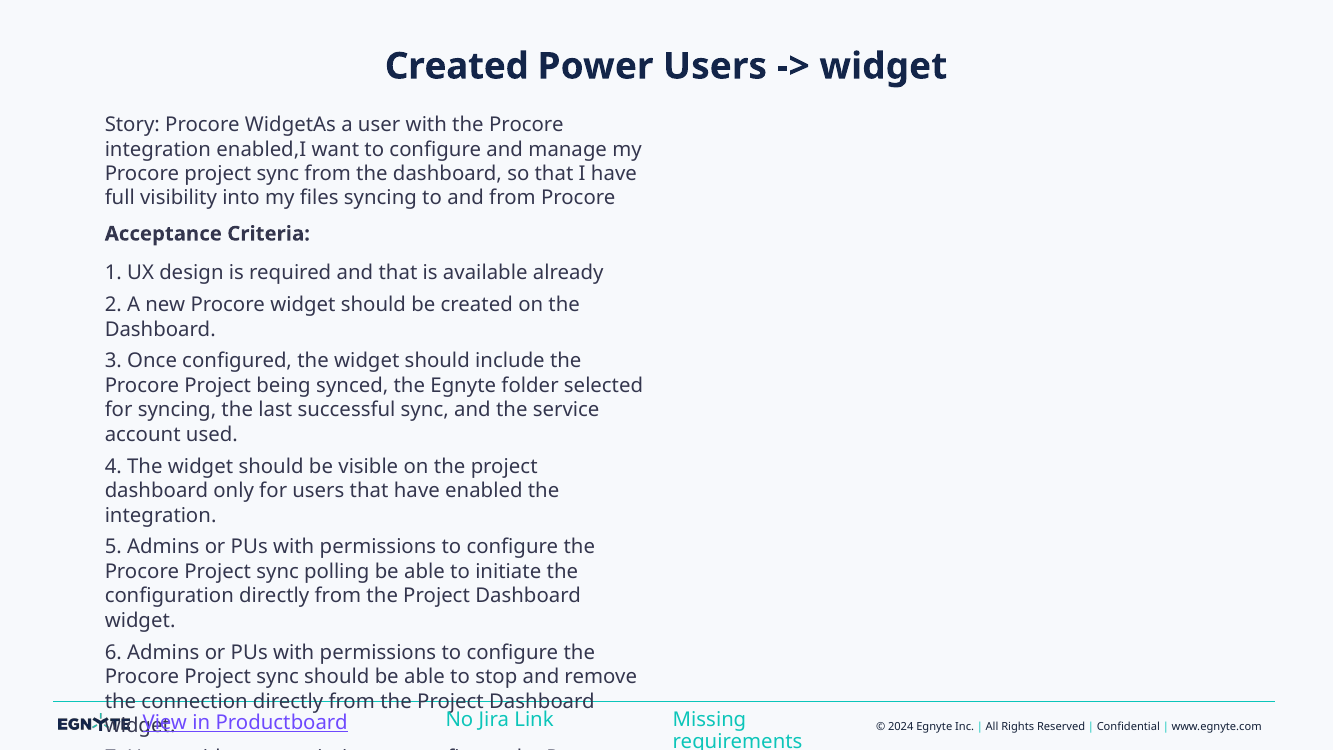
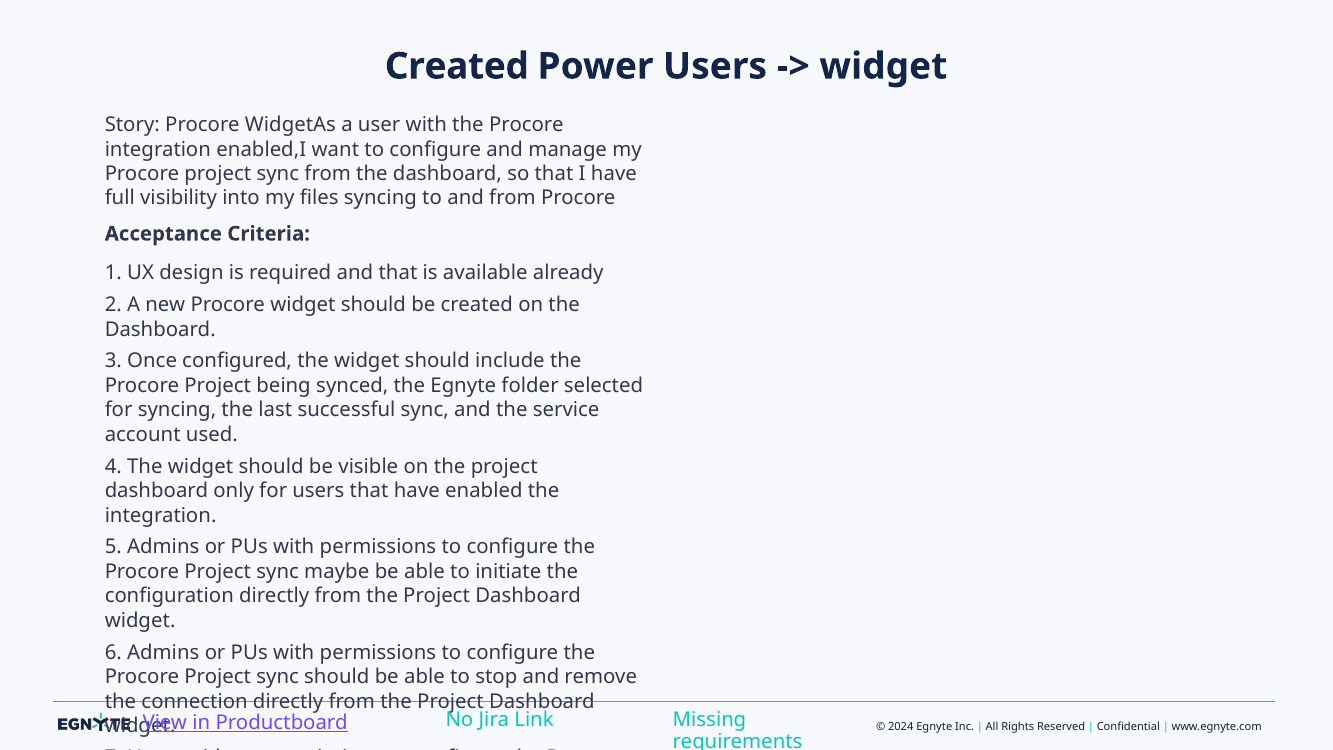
polling: polling -> maybe (337, 572)
